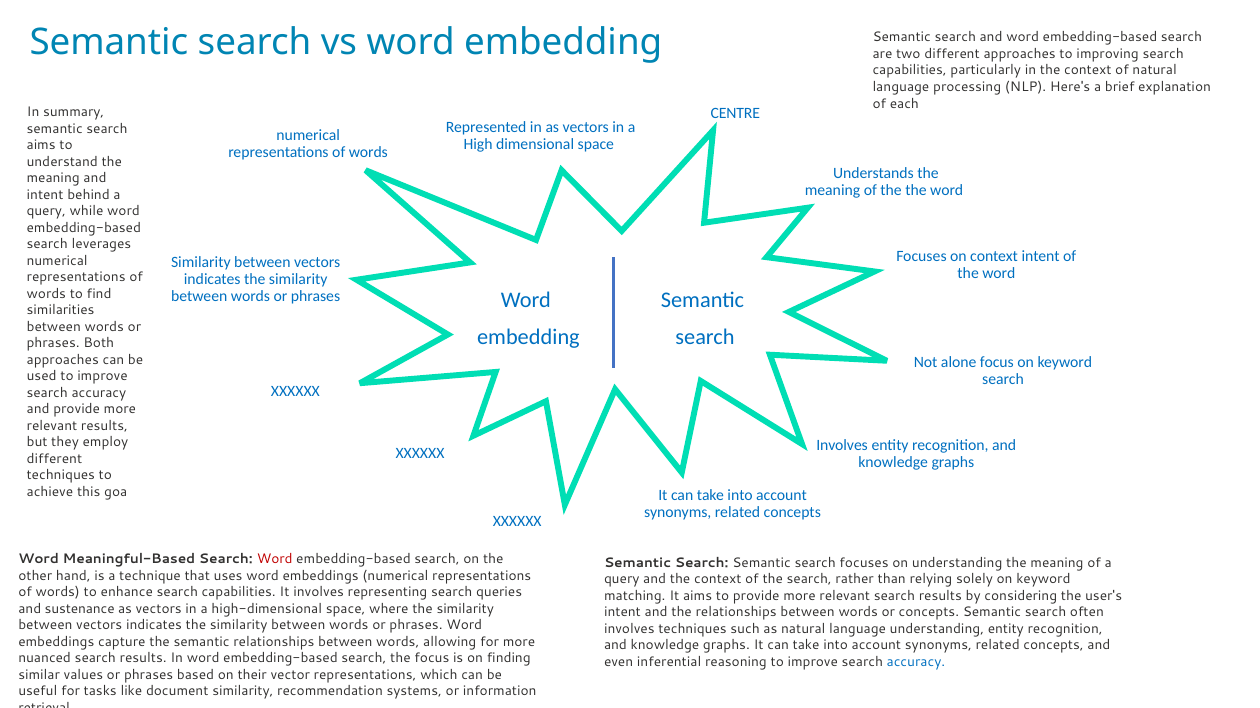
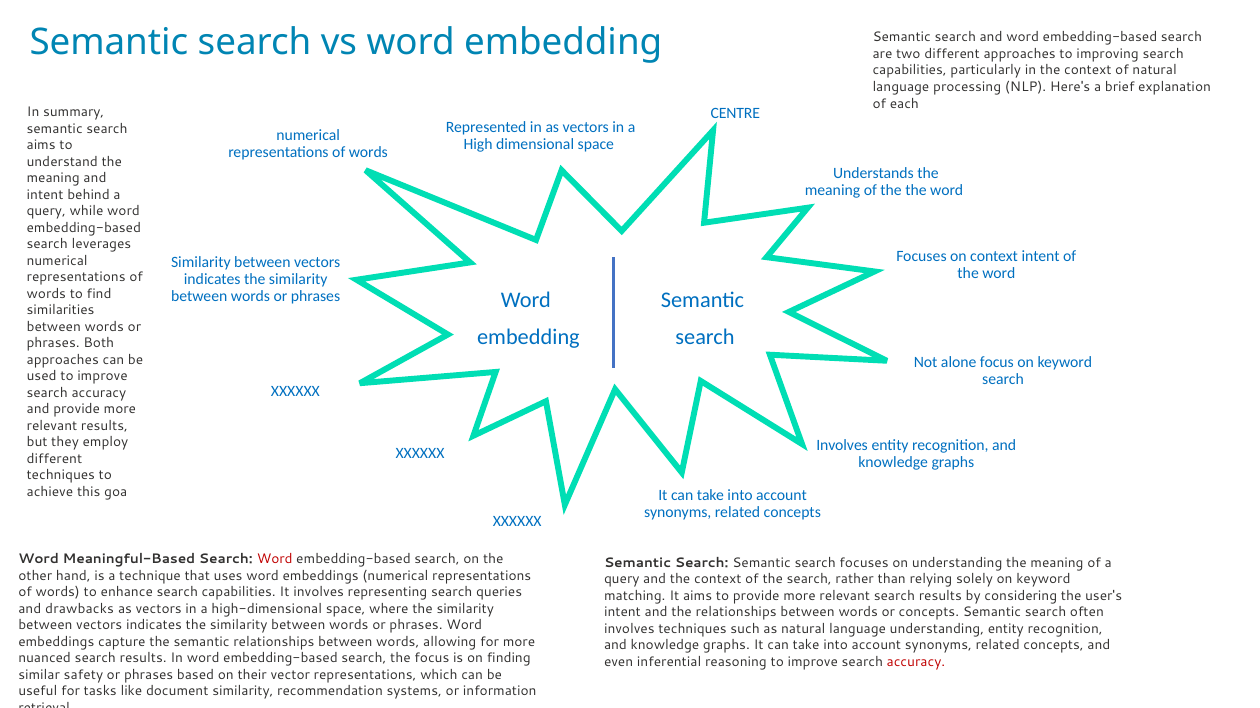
sustenance: sustenance -> drawbacks (80, 609)
accuracy colour: blue -> red (916, 662)
values: values -> safety (83, 675)
